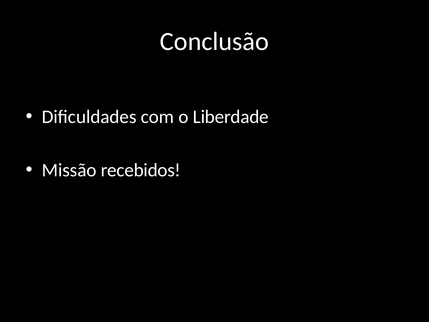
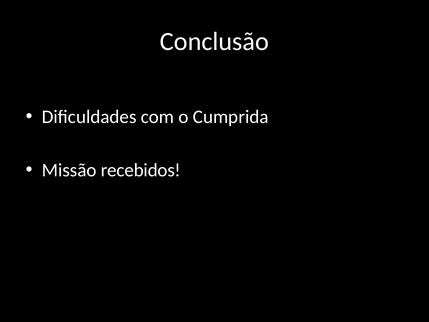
Liberdade: Liberdade -> Cumprida (231, 117)
